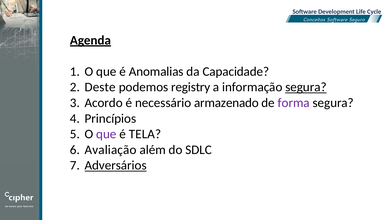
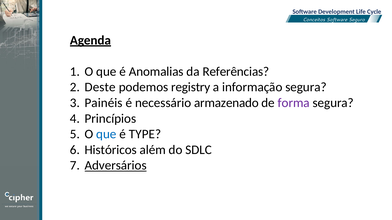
Capacidade: Capacidade -> Referências (236, 72)
segura underline: present -> none (306, 87)
Acordo: Acordo -> Painéis (104, 103)
que colour: purple -> blue (106, 134)
TELA: TELA -> TYPE (145, 134)
Avaliação: Avaliação -> Históricos (111, 150)
